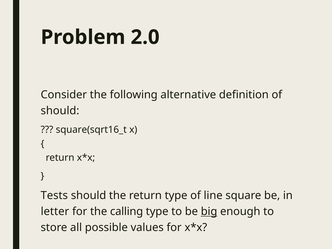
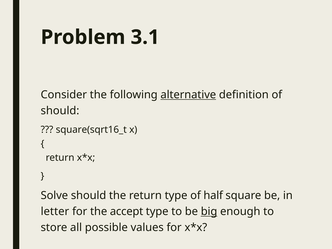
2.0: 2.0 -> 3.1 (145, 37)
alternative underline: none -> present (188, 95)
Tests: Tests -> Solve (54, 196)
line: line -> half (213, 196)
calling: calling -> accept (127, 212)
